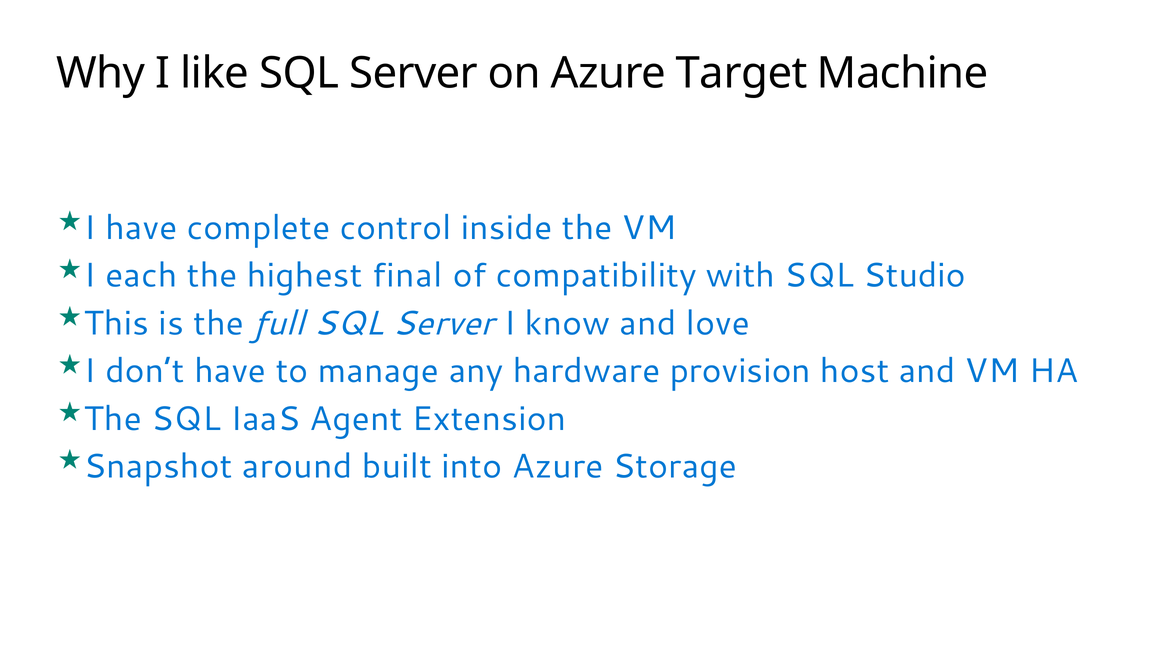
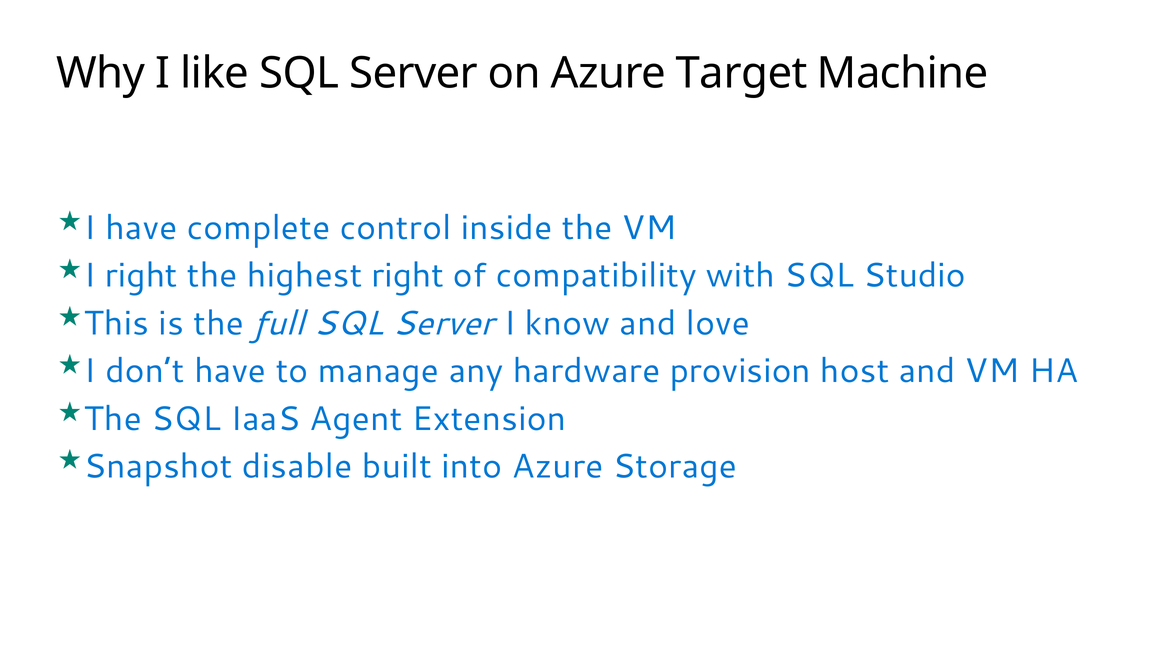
I each: each -> right (141, 275)
highest final: final -> right (408, 275)
around: around -> disable (297, 466)
